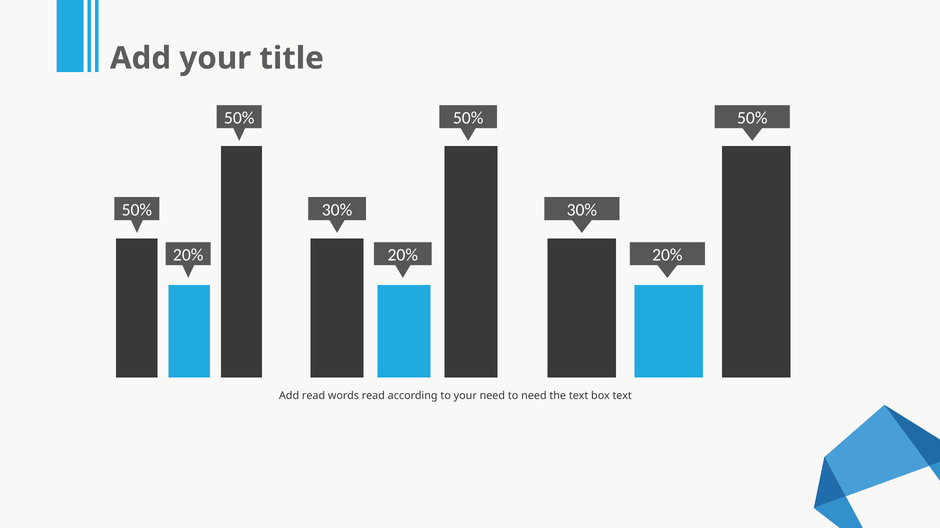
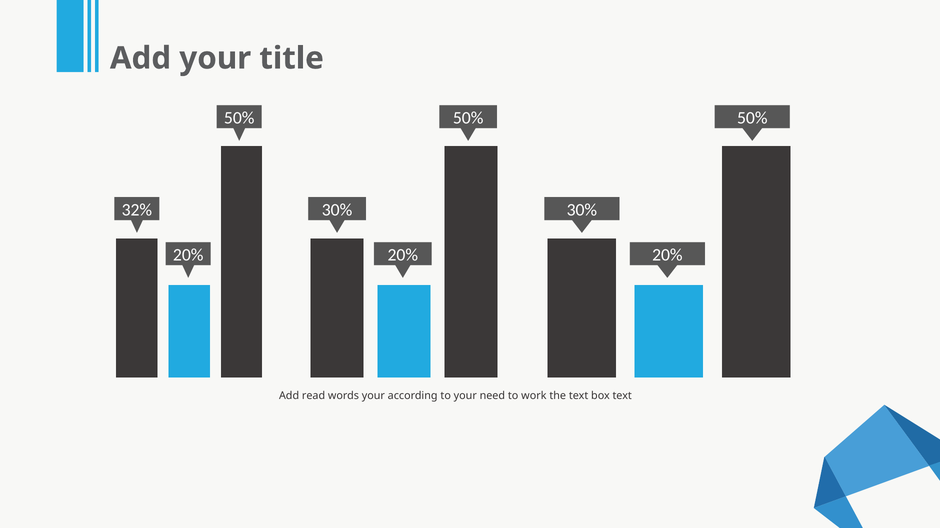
50%: 50% -> 32% (137, 210)
words read: read -> your (373, 396)
to need: need -> work (534, 396)
